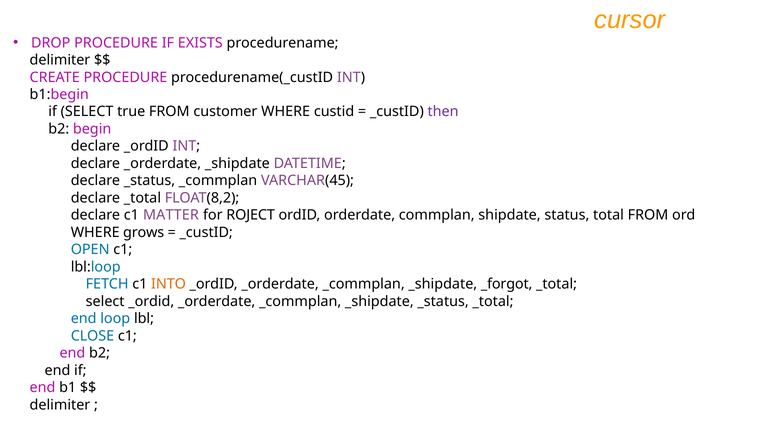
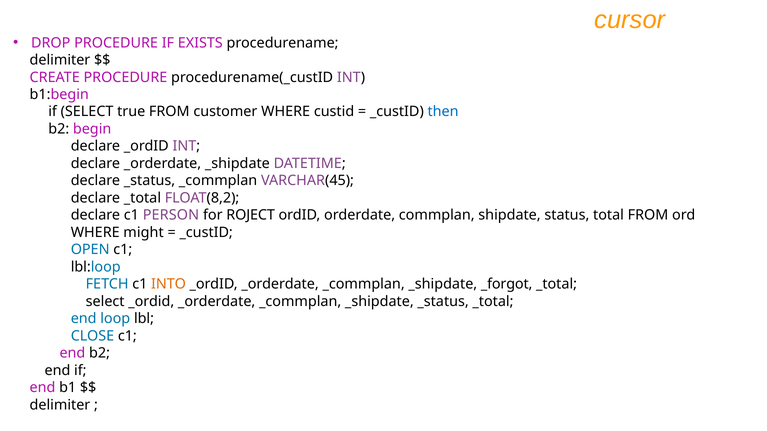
then colour: purple -> blue (443, 112)
MATTER: MATTER -> PERSON (171, 215)
grows: grows -> might (144, 233)
